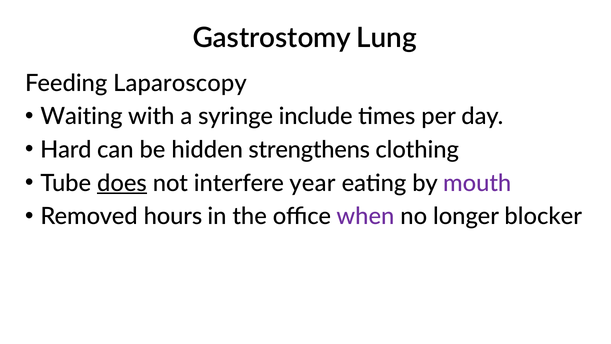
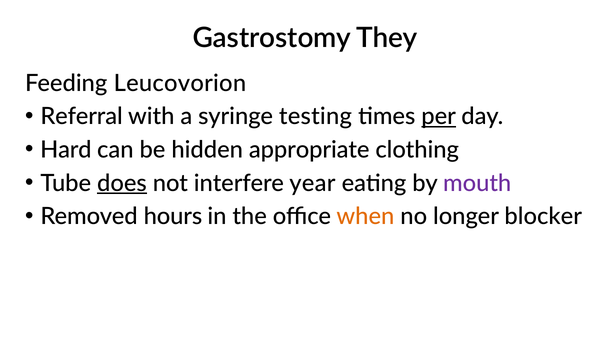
Lung: Lung -> They (387, 38)
Laparoscopy: Laparoscopy -> Leucovorion (180, 83)
Waiting: Waiting -> Referral (82, 116)
include: include -> testing (315, 116)
per underline: none -> present (439, 116)
strengthens: strengthens -> appropriate (309, 150)
when colour: purple -> orange (365, 216)
